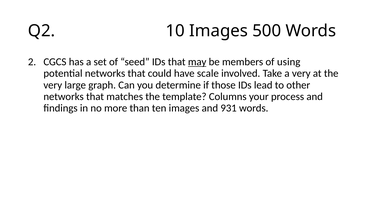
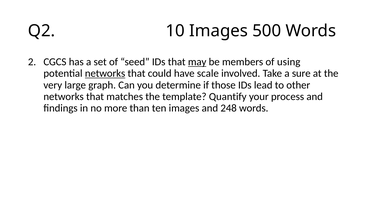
networks underline: none -> present (105, 74)
a very: very -> sure (301, 74)
Columns: Columns -> Quantify (228, 97)
931: 931 -> 248 (229, 108)
